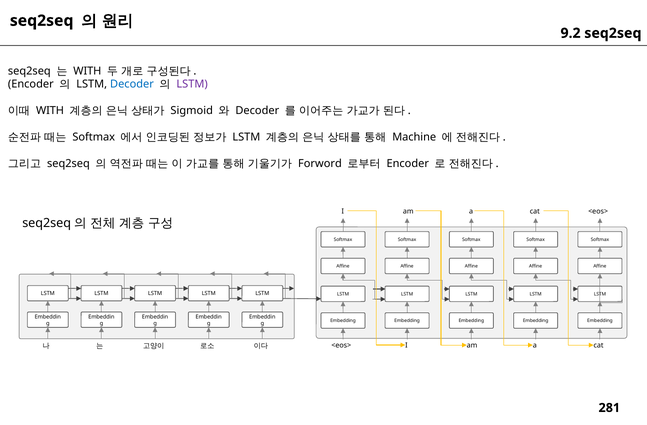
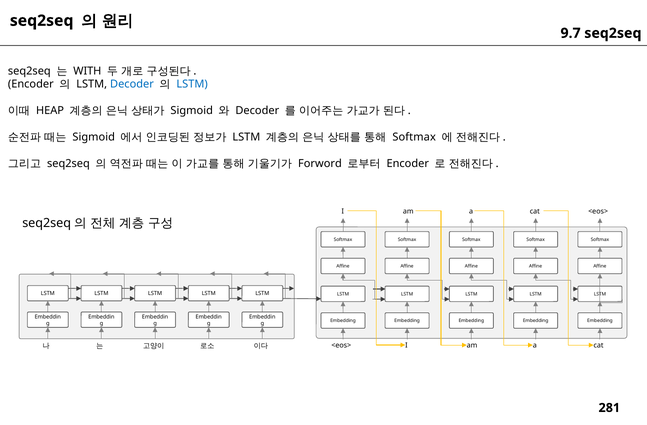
9.2: 9.2 -> 9.7 (571, 33)
LSTM colour: purple -> blue (192, 84)
WITH: WITH -> HEAP (50, 111)
Softmax: Softmax -> Sigmoid (94, 137)
Machine: Machine -> Softmax (414, 137)
